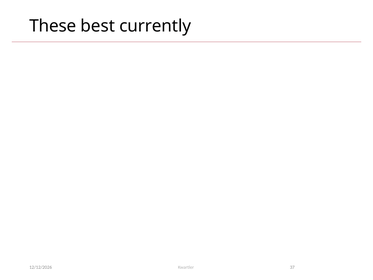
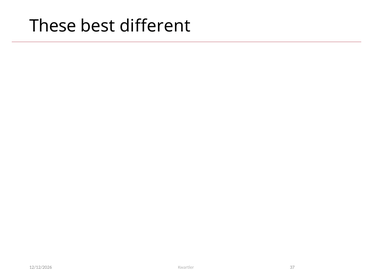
currently: currently -> different (155, 26)
